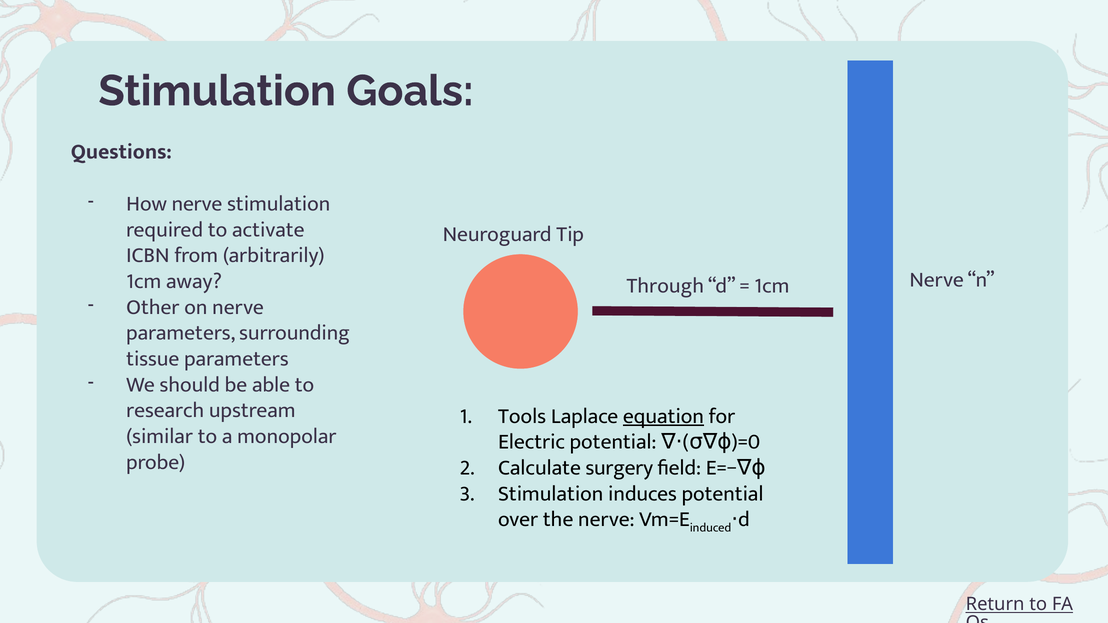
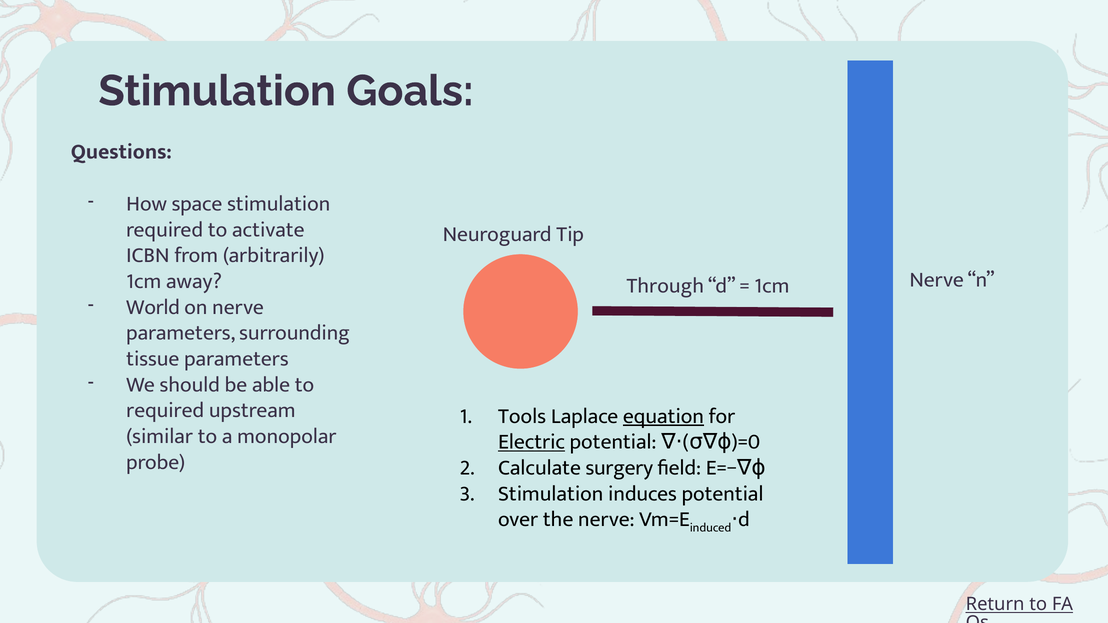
How nerve: nerve -> space (197, 204)
Other: Other -> World (153, 307)
research: research -> required (165, 411)
Electric underline: none -> present (532, 442)
